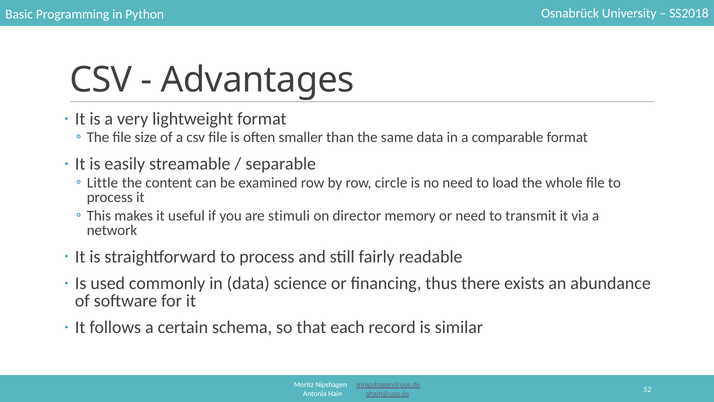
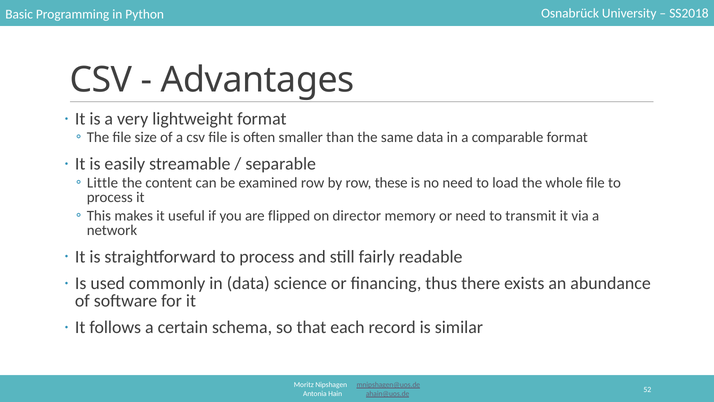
circle: circle -> these (391, 183)
stimuli: stimuli -> flipped (289, 215)
